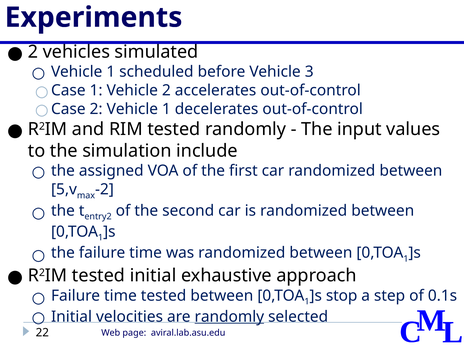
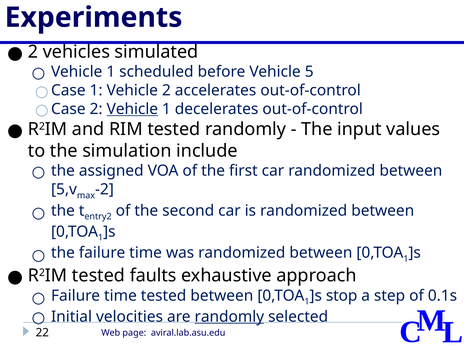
3: 3 -> 5 (309, 72)
Vehicle underline: none -> present (132, 109)
tested initial: initial -> faults (153, 276)
